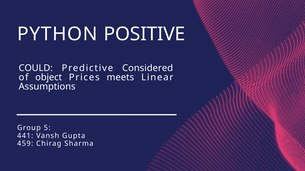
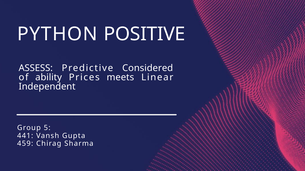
COULD: COULD -> ASSESS (36, 68)
object: object -> ability (49, 78)
Assumptions: Assumptions -> Independent (47, 87)
